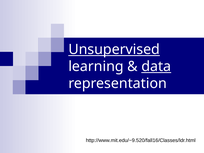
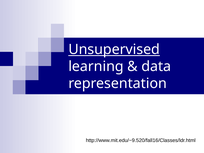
data underline: present -> none (156, 66)
